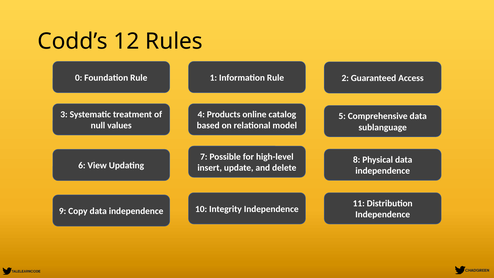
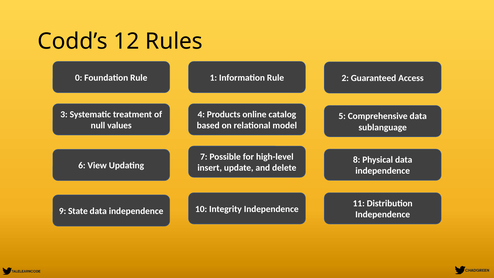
Copy: Copy -> State (78, 211)
